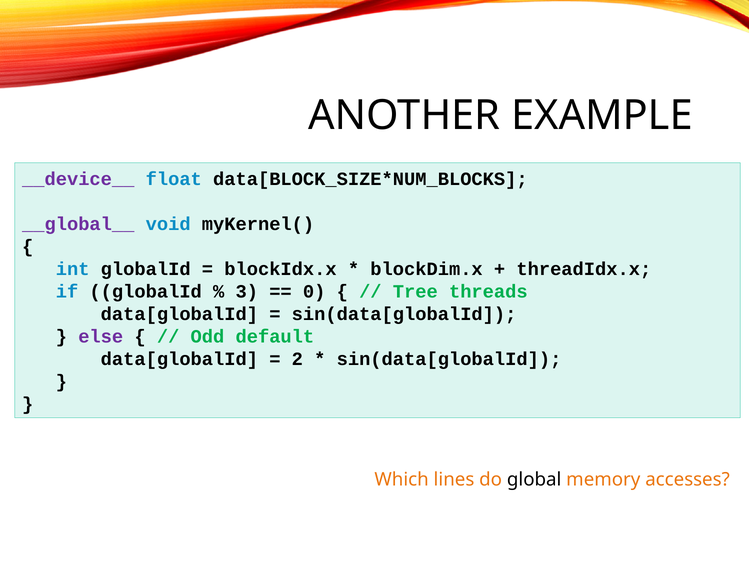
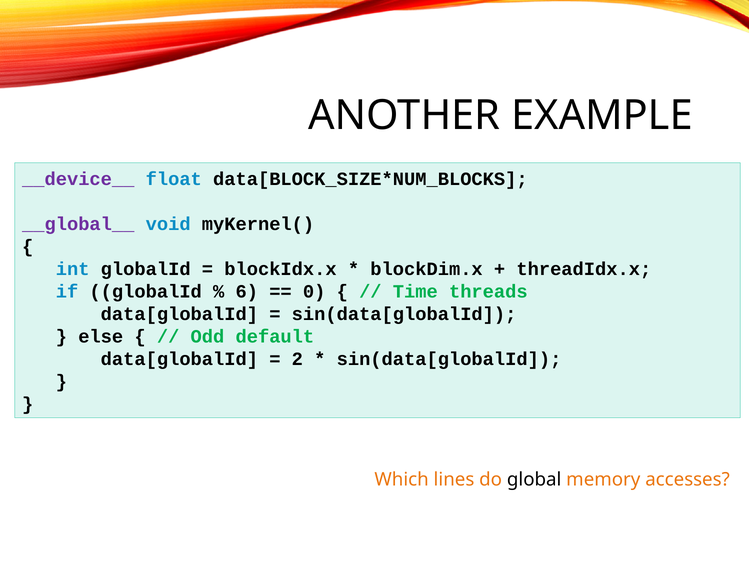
3: 3 -> 6 (247, 291)
Tree: Tree -> Time (415, 291)
else colour: purple -> black (101, 336)
